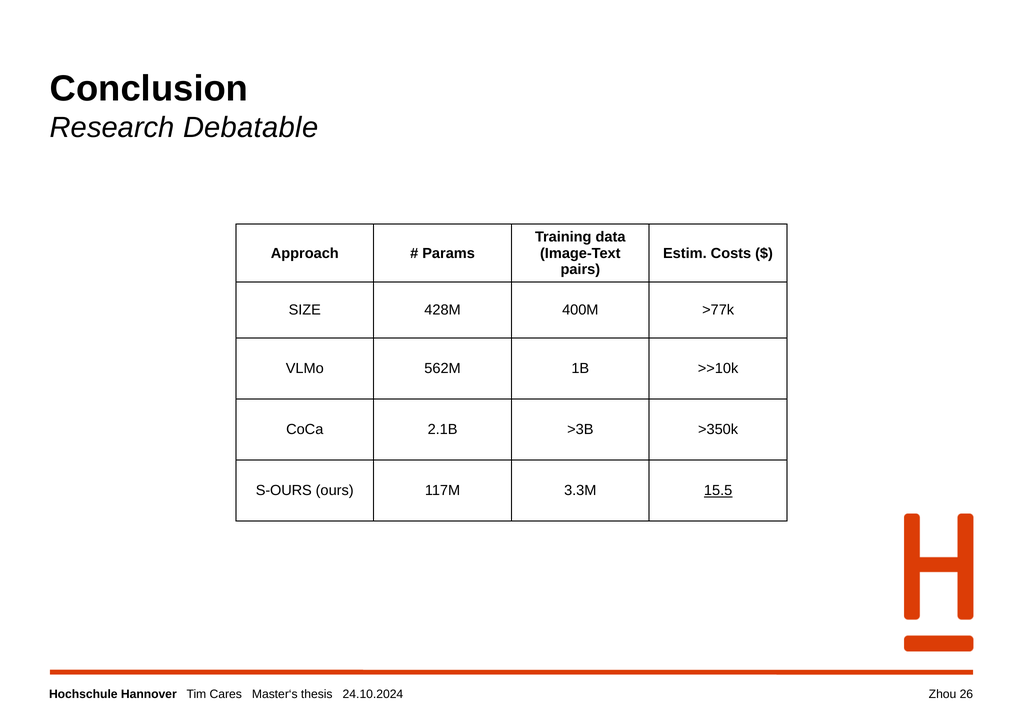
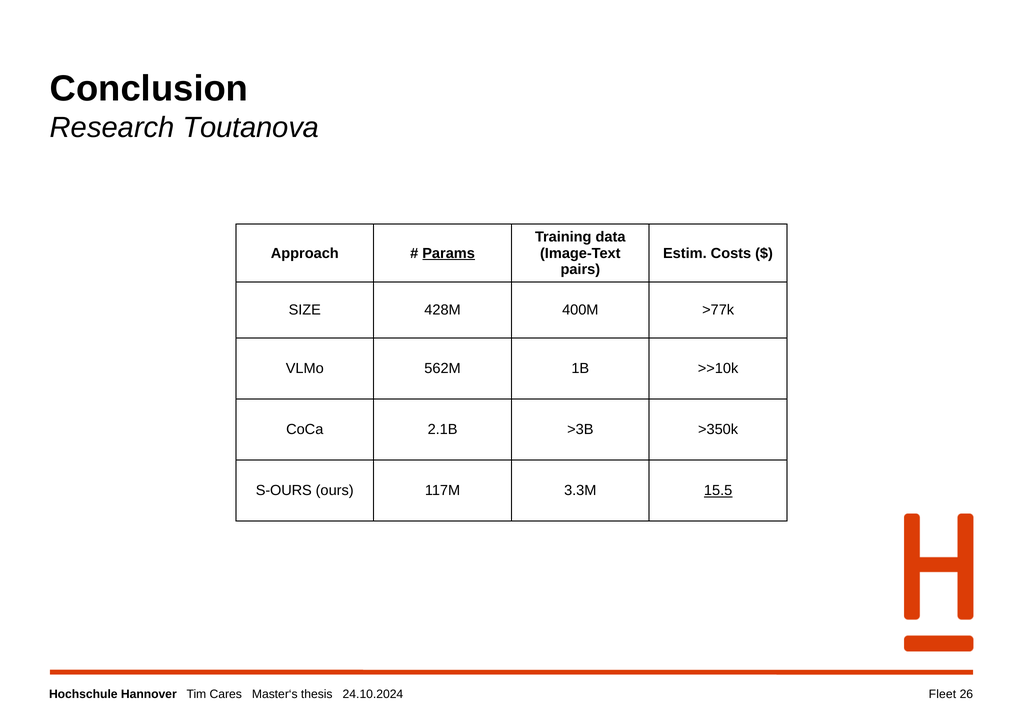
Debatable: Debatable -> Toutanova (251, 128)
Params underline: none -> present (449, 253)
Zhou: Zhou -> Fleet (942, 694)
